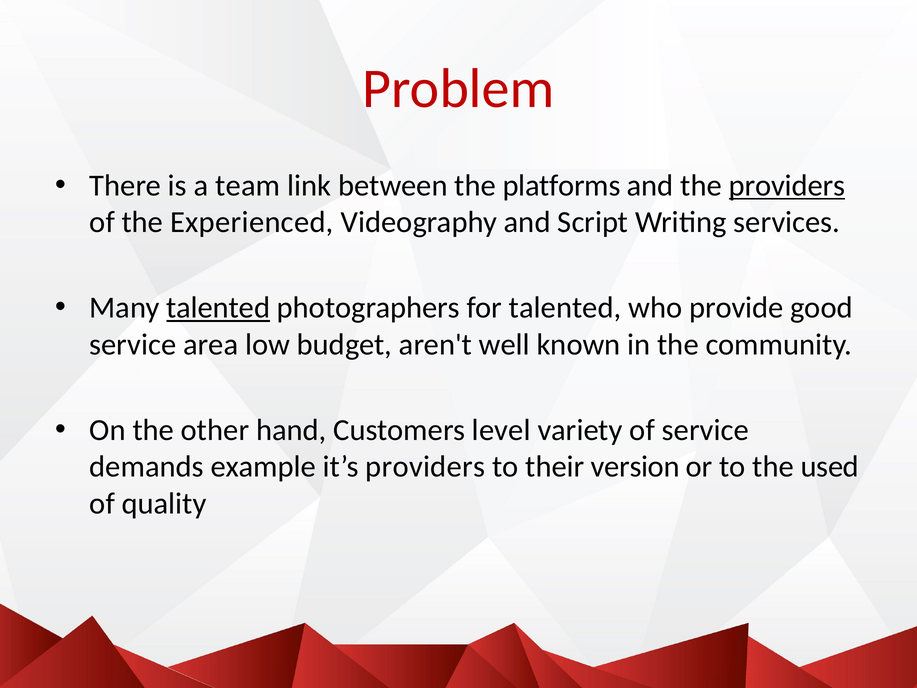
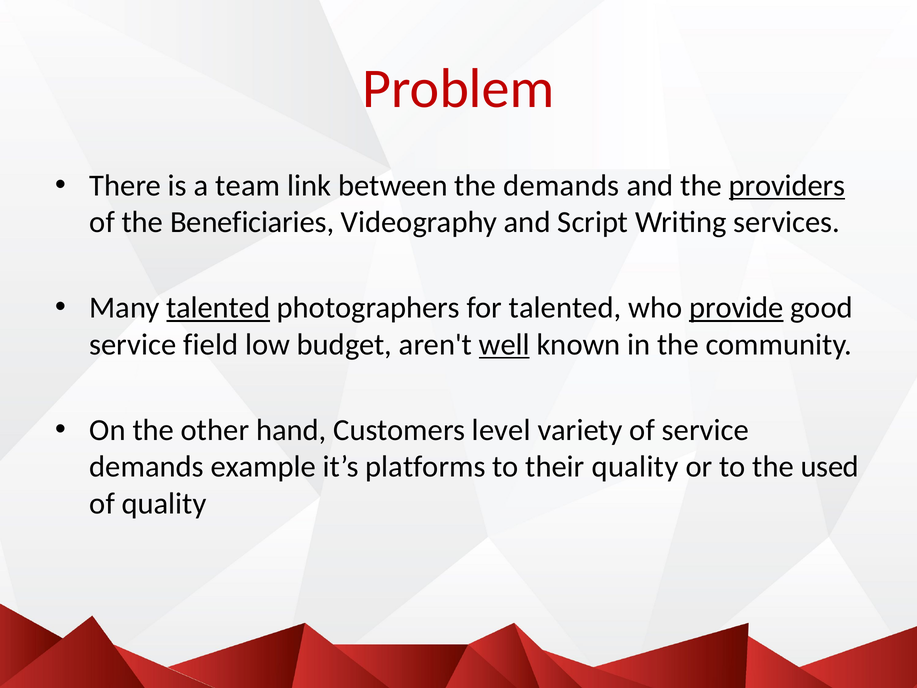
the platforms: platforms -> demands (561, 186)
Experienced: Experienced -> Beneficiaries (252, 222)
provide underline: none -> present (736, 308)
area: area -> field (211, 344)
well underline: none -> present (504, 344)
it’s providers: providers -> platforms (425, 467)
their version: version -> quality (635, 467)
